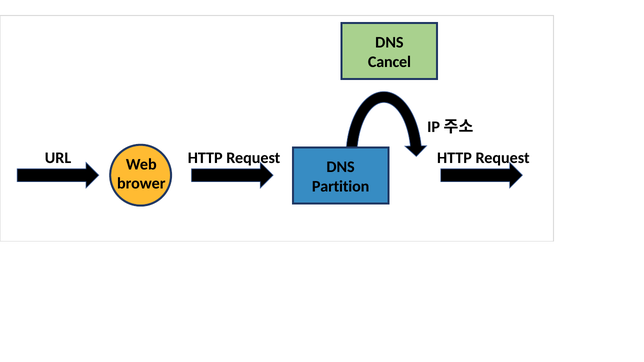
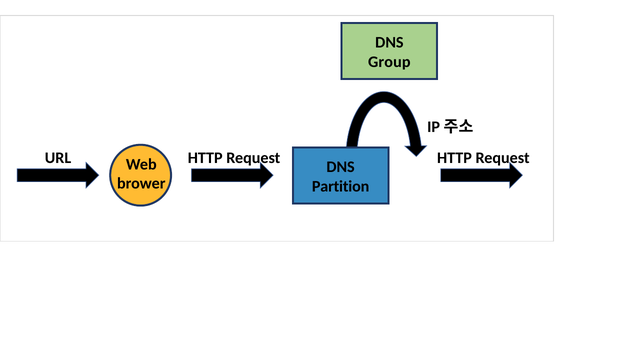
Cancel: Cancel -> Group (389, 62)
